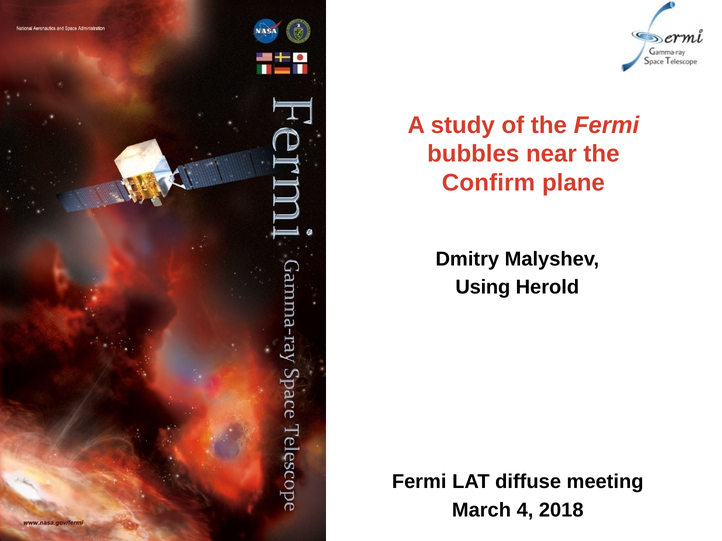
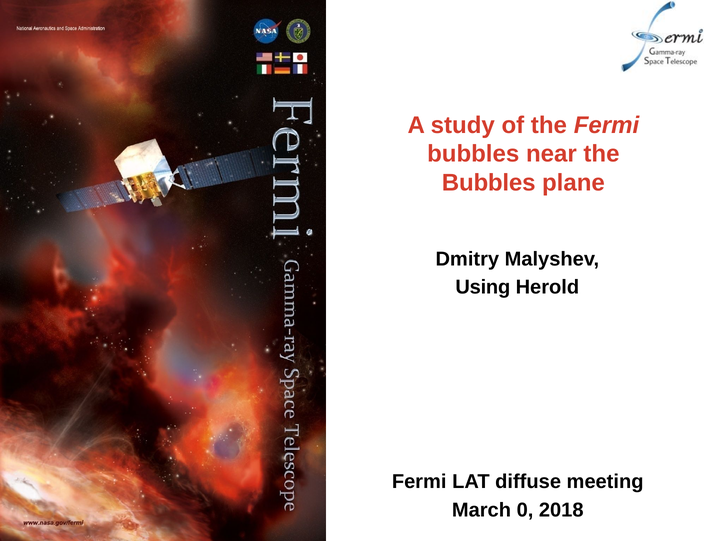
Confirm: Confirm -> Bubbles (489, 183)
4: 4 -> 0 (525, 510)
